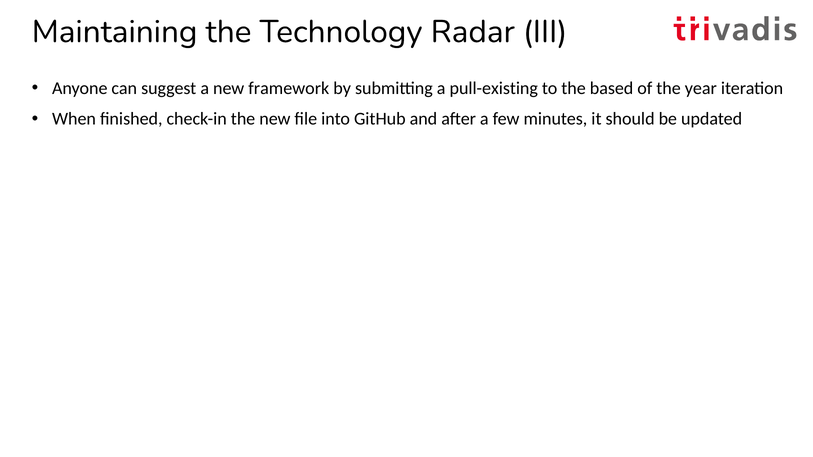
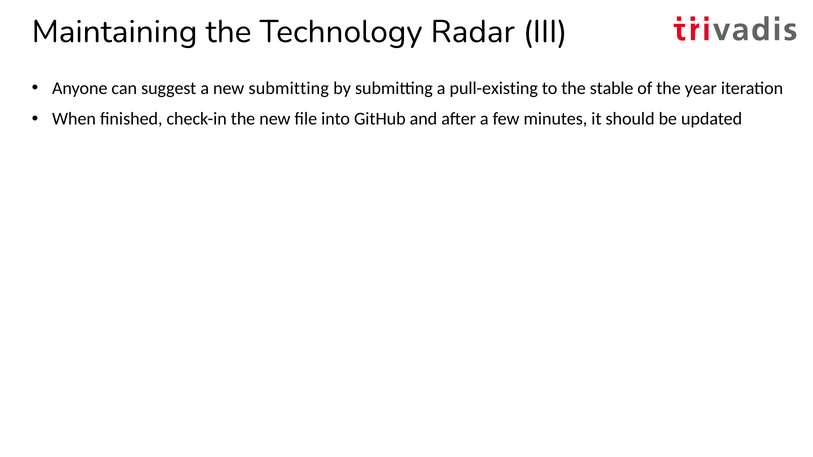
new framework: framework -> submitting (289, 88)
based: based -> stable (612, 88)
